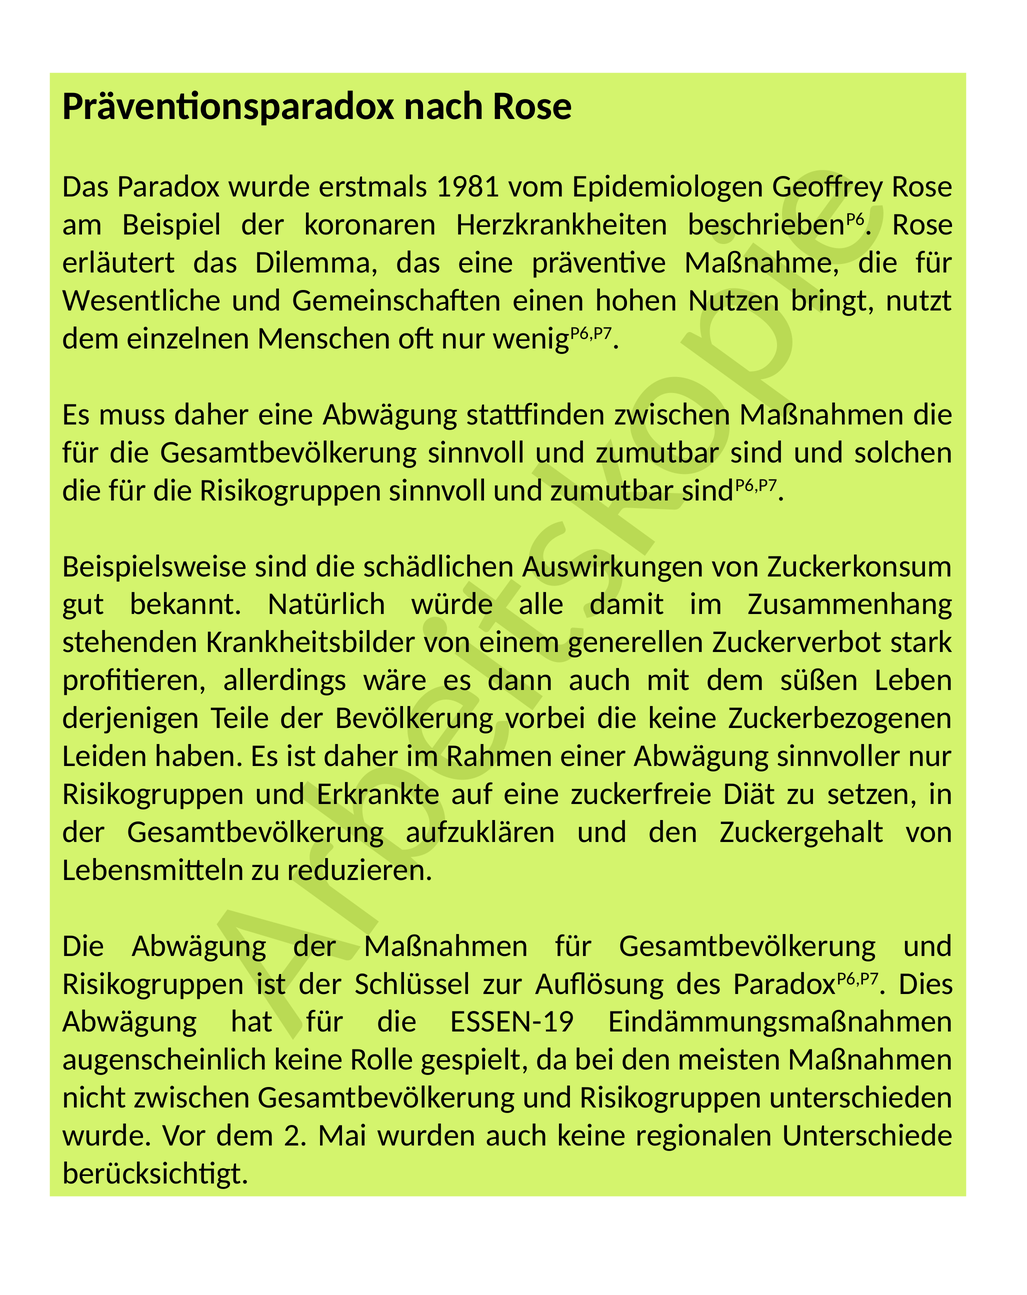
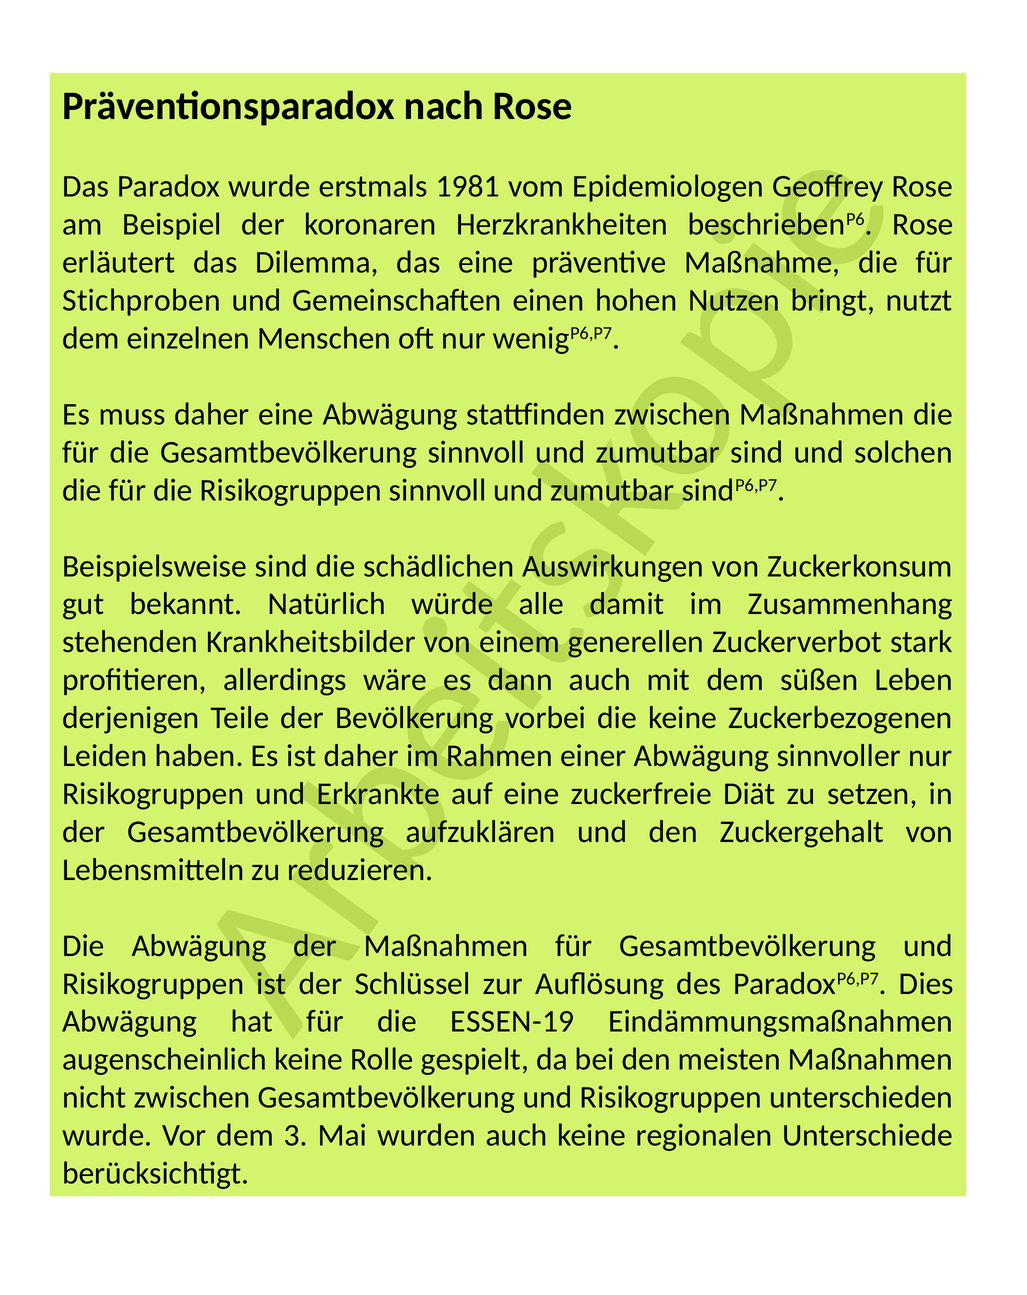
Wesentliche: Wesentliche -> Stichproben (141, 300)
2: 2 -> 3 (296, 1135)
